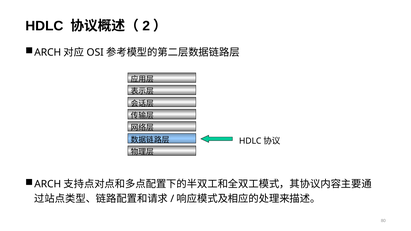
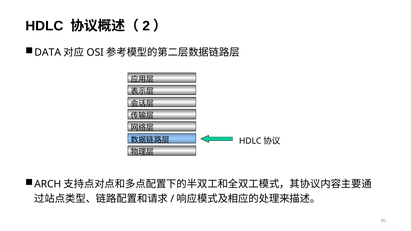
ARCH: ARCH -> DATA (48, 52)
